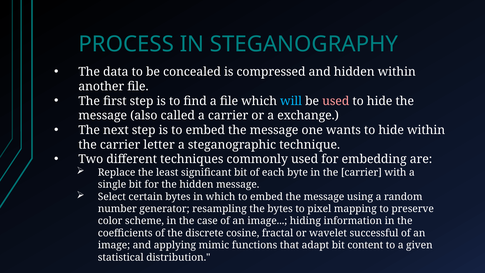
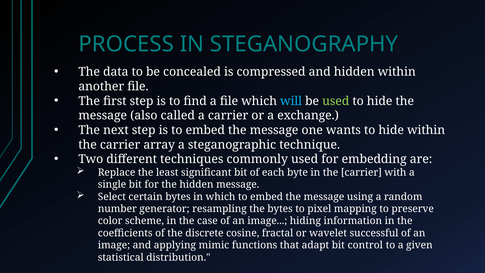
used colour: pink -> light green (336, 101)
letter: letter -> array (159, 145)
content: content -> control (365, 245)
